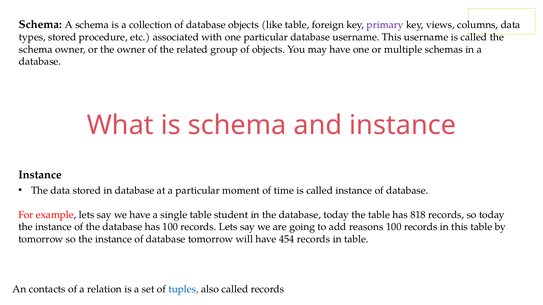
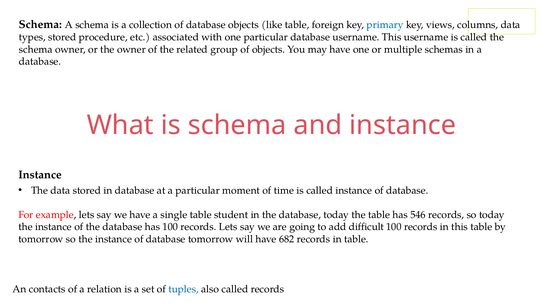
primary colour: purple -> blue (385, 25)
818: 818 -> 546 (418, 215)
reasons: reasons -> difficult (366, 227)
454: 454 -> 682 (287, 240)
